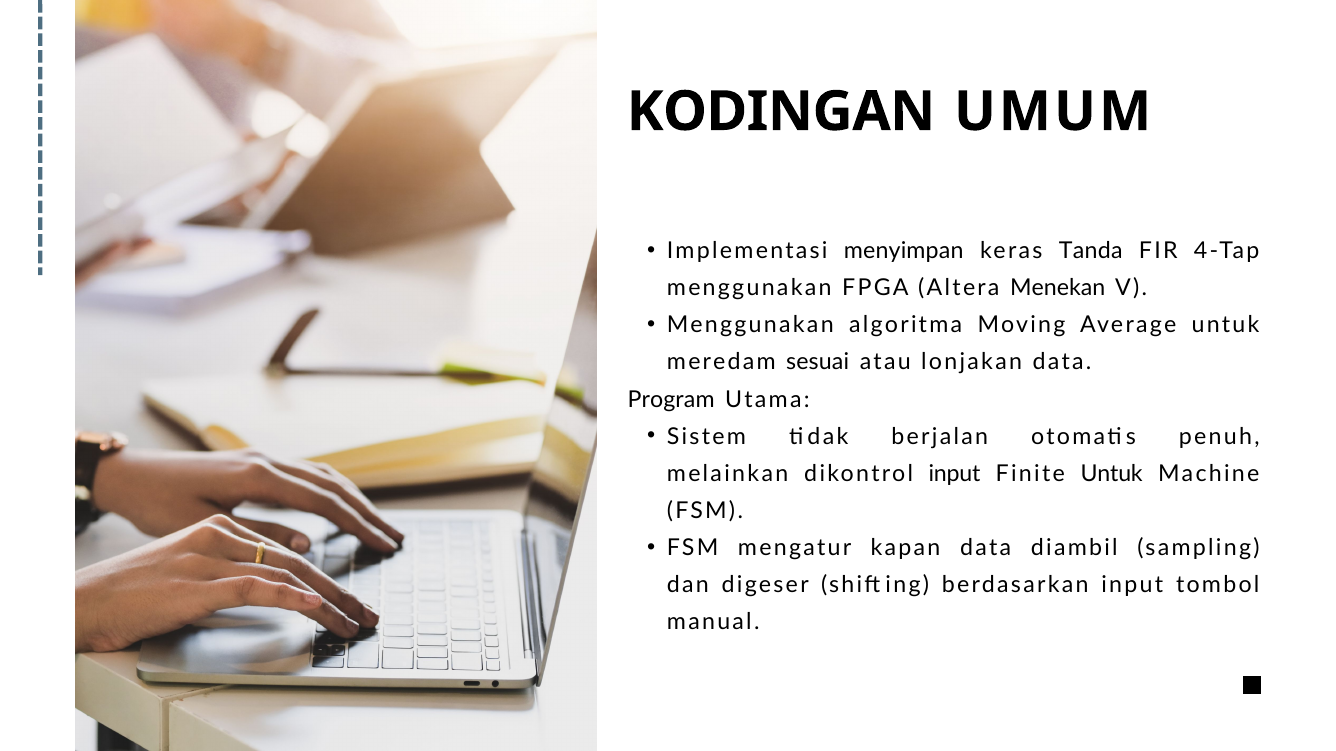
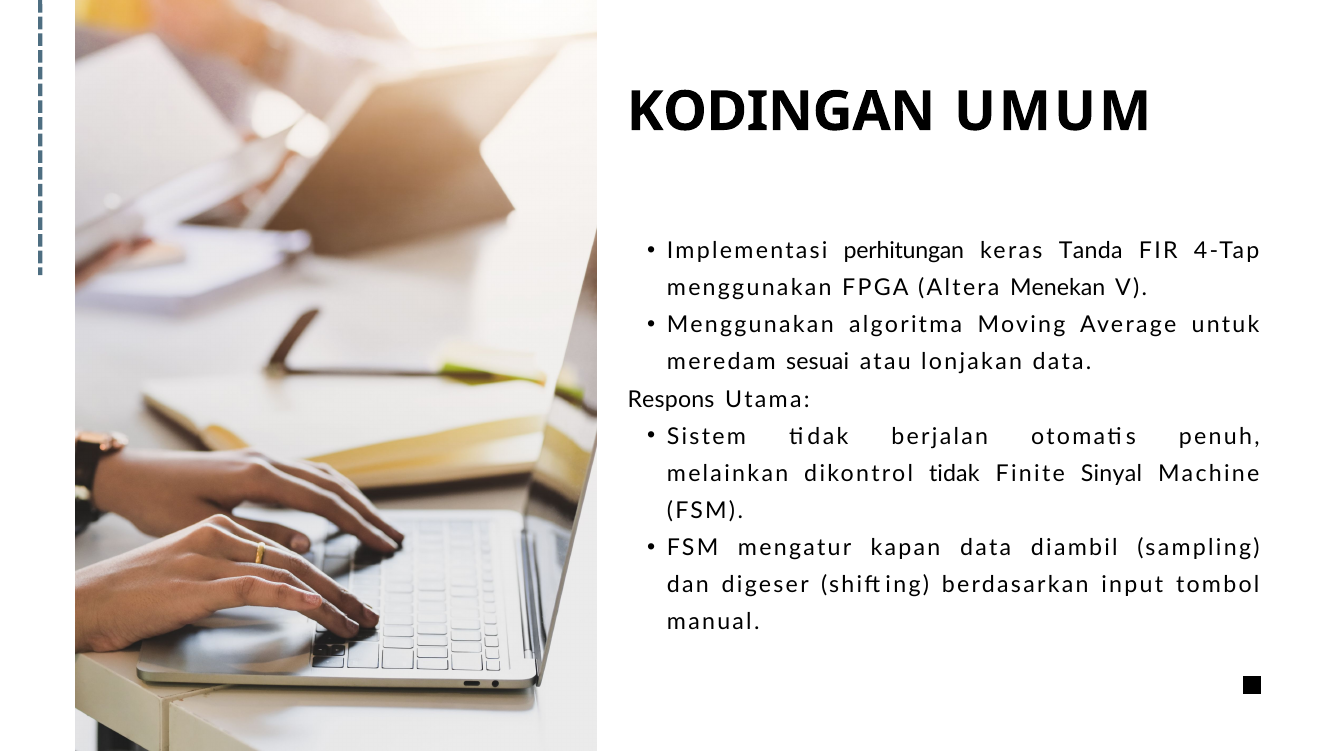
menyimpan: menyimpan -> perhitungan (904, 251)
Program: Program -> Respons (671, 400)
dikontrol input: input -> tidak (954, 474)
Finite Untuk: Untuk -> Sinyal (1111, 474)
